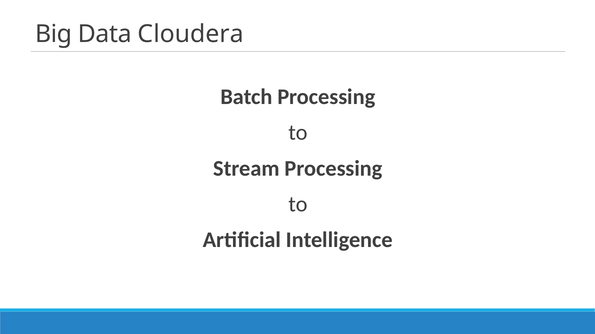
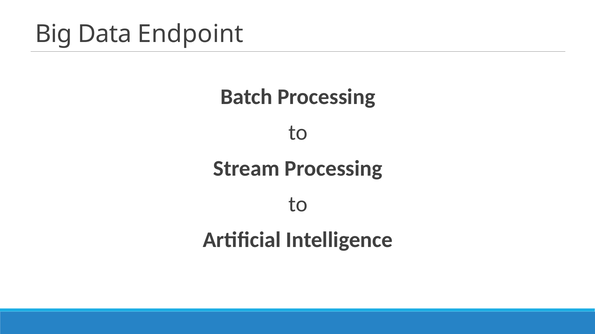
Cloudera: Cloudera -> Endpoint (191, 34)
